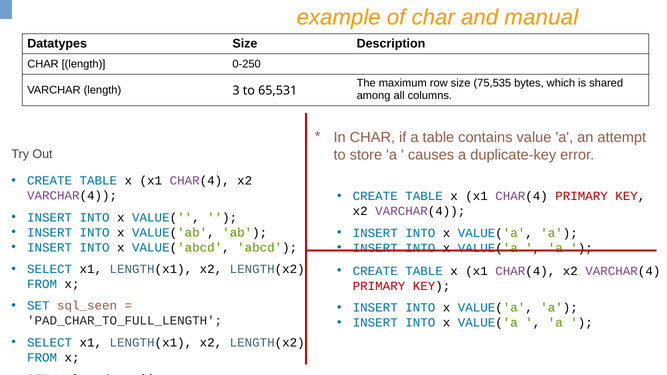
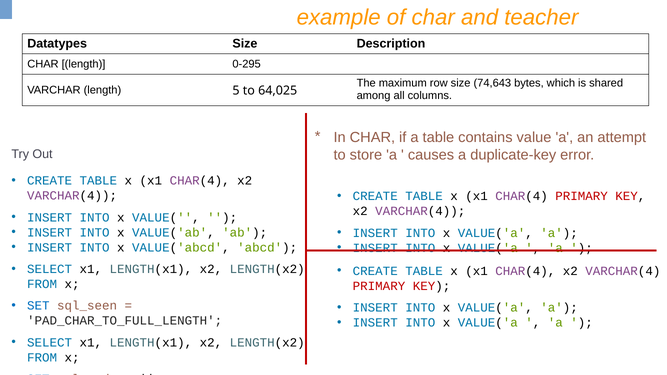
manual: manual -> teacher (541, 17)
0-250: 0-250 -> 0-295 (247, 64)
75,535: 75,535 -> 74,643 (492, 83)
3: 3 -> 5 (236, 91)
65,531: 65,531 -> 64,025 (278, 91)
